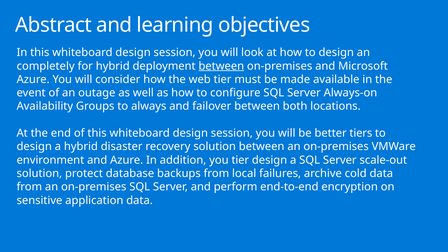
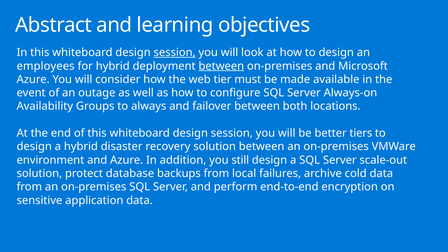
session underline: none -> present (175, 53)
completely: completely -> employees (46, 66)
you tier: tier -> still (240, 160)
